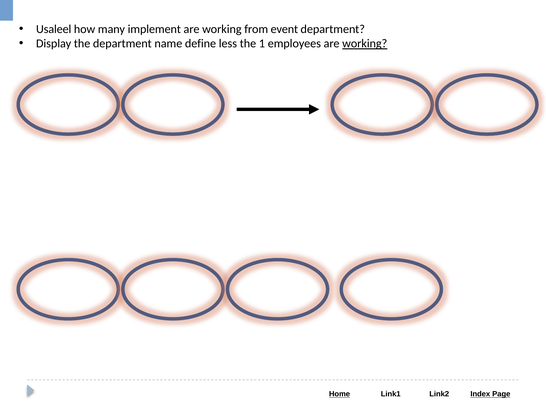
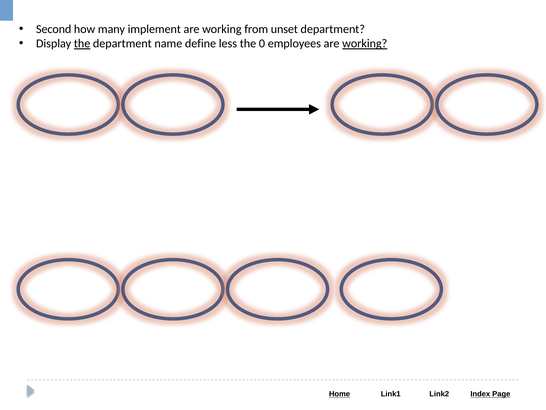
Usaleel: Usaleel -> Second (54, 29)
event: event -> unset (284, 29)
the underline: none -> present (82, 44)
1: 1 -> 0 (262, 44)
